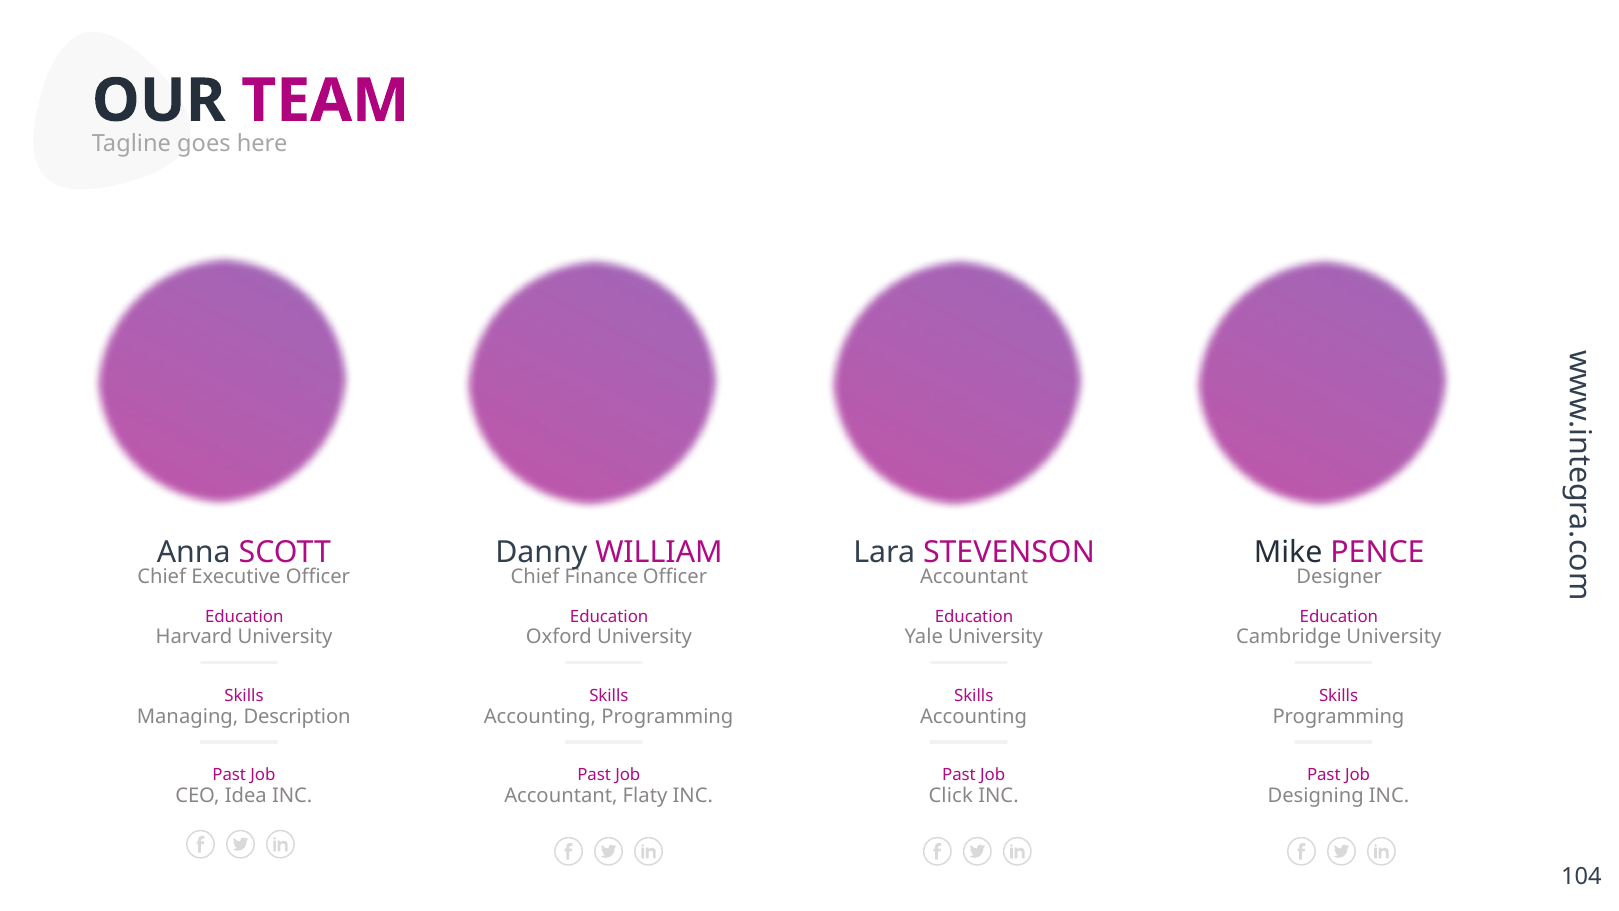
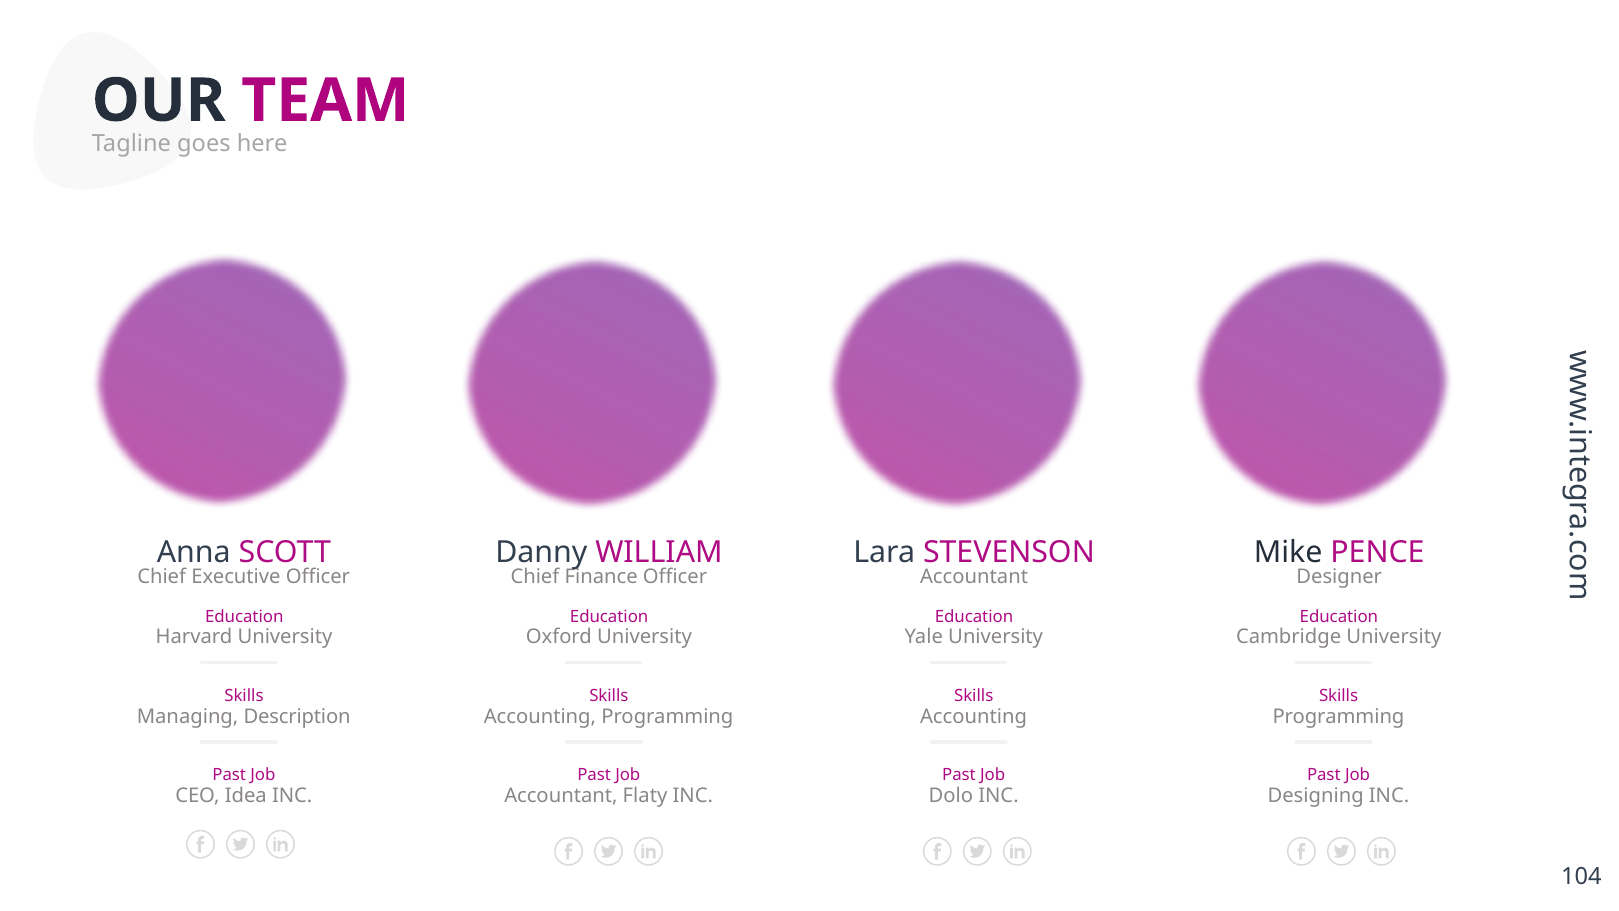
Click: Click -> Dolo (951, 795)
